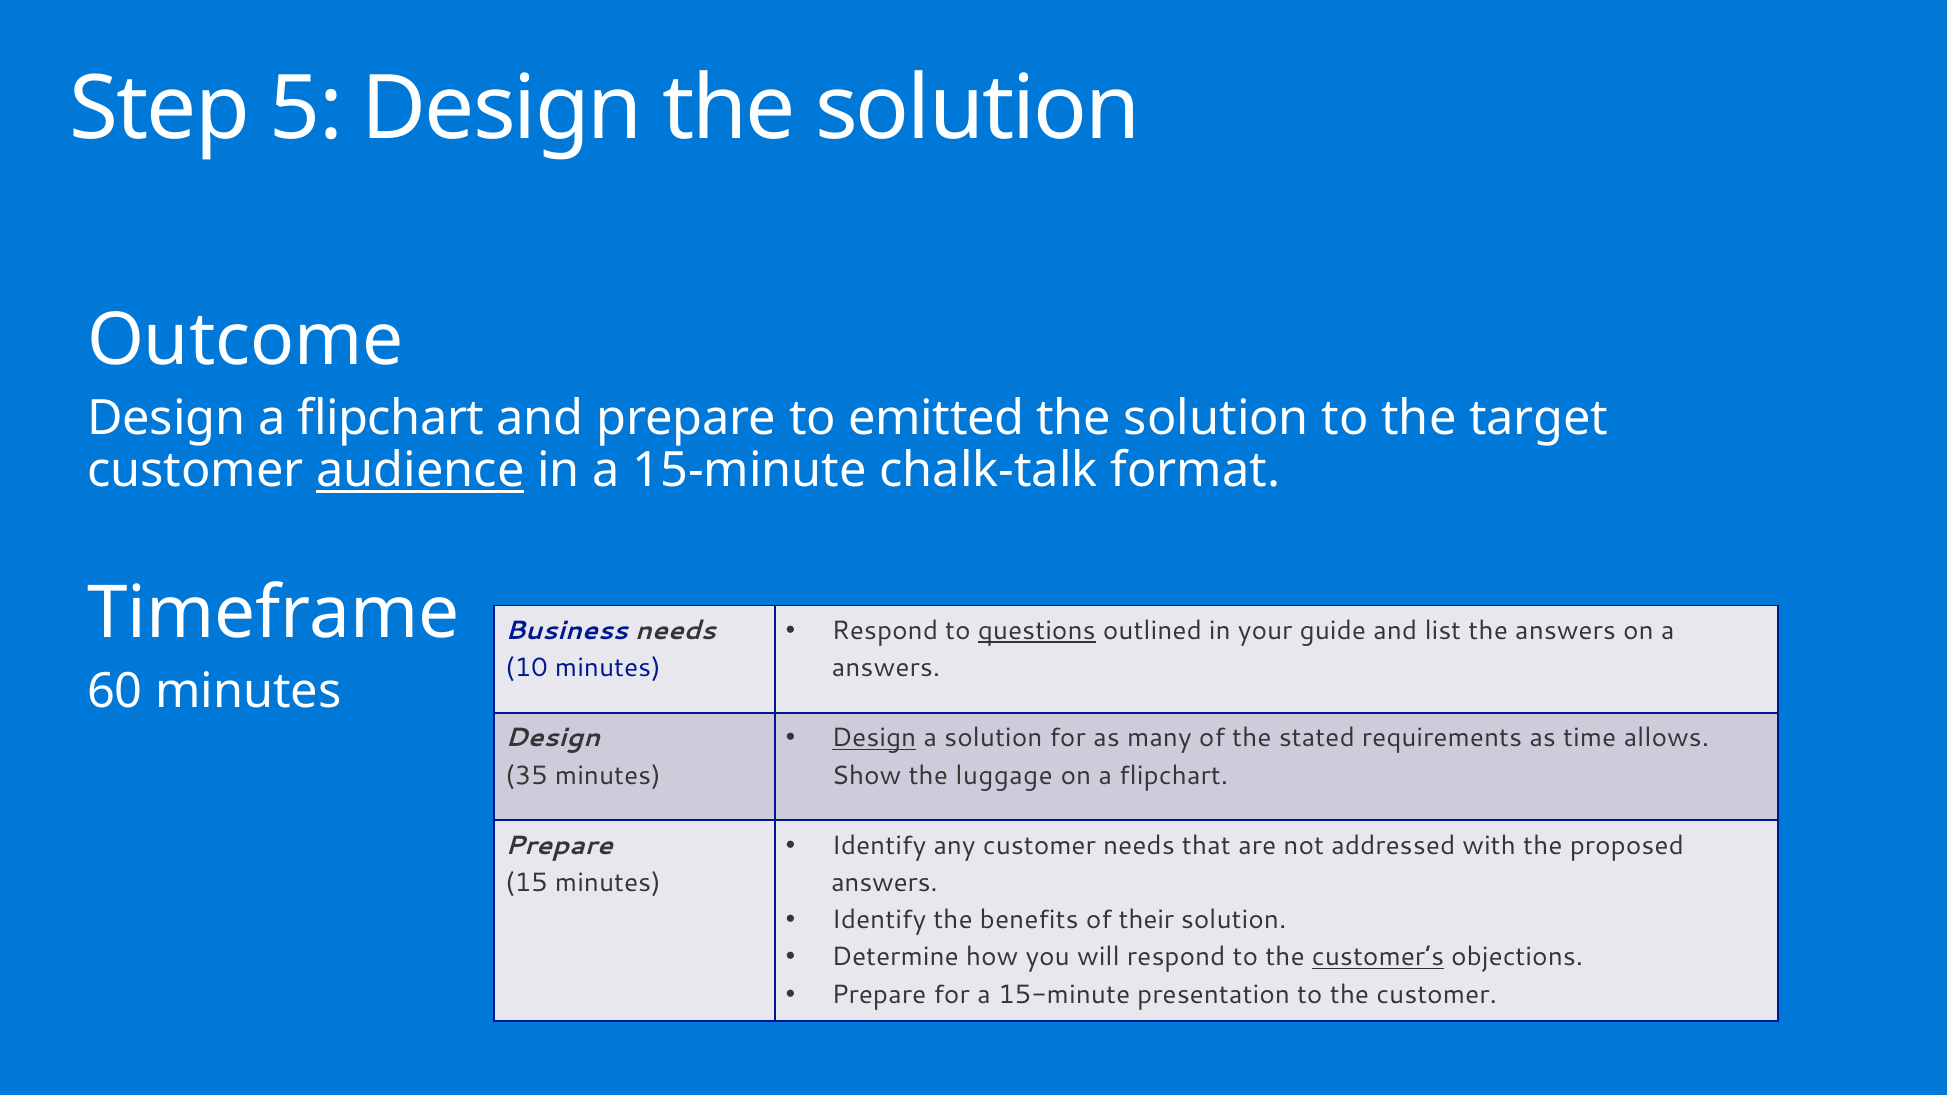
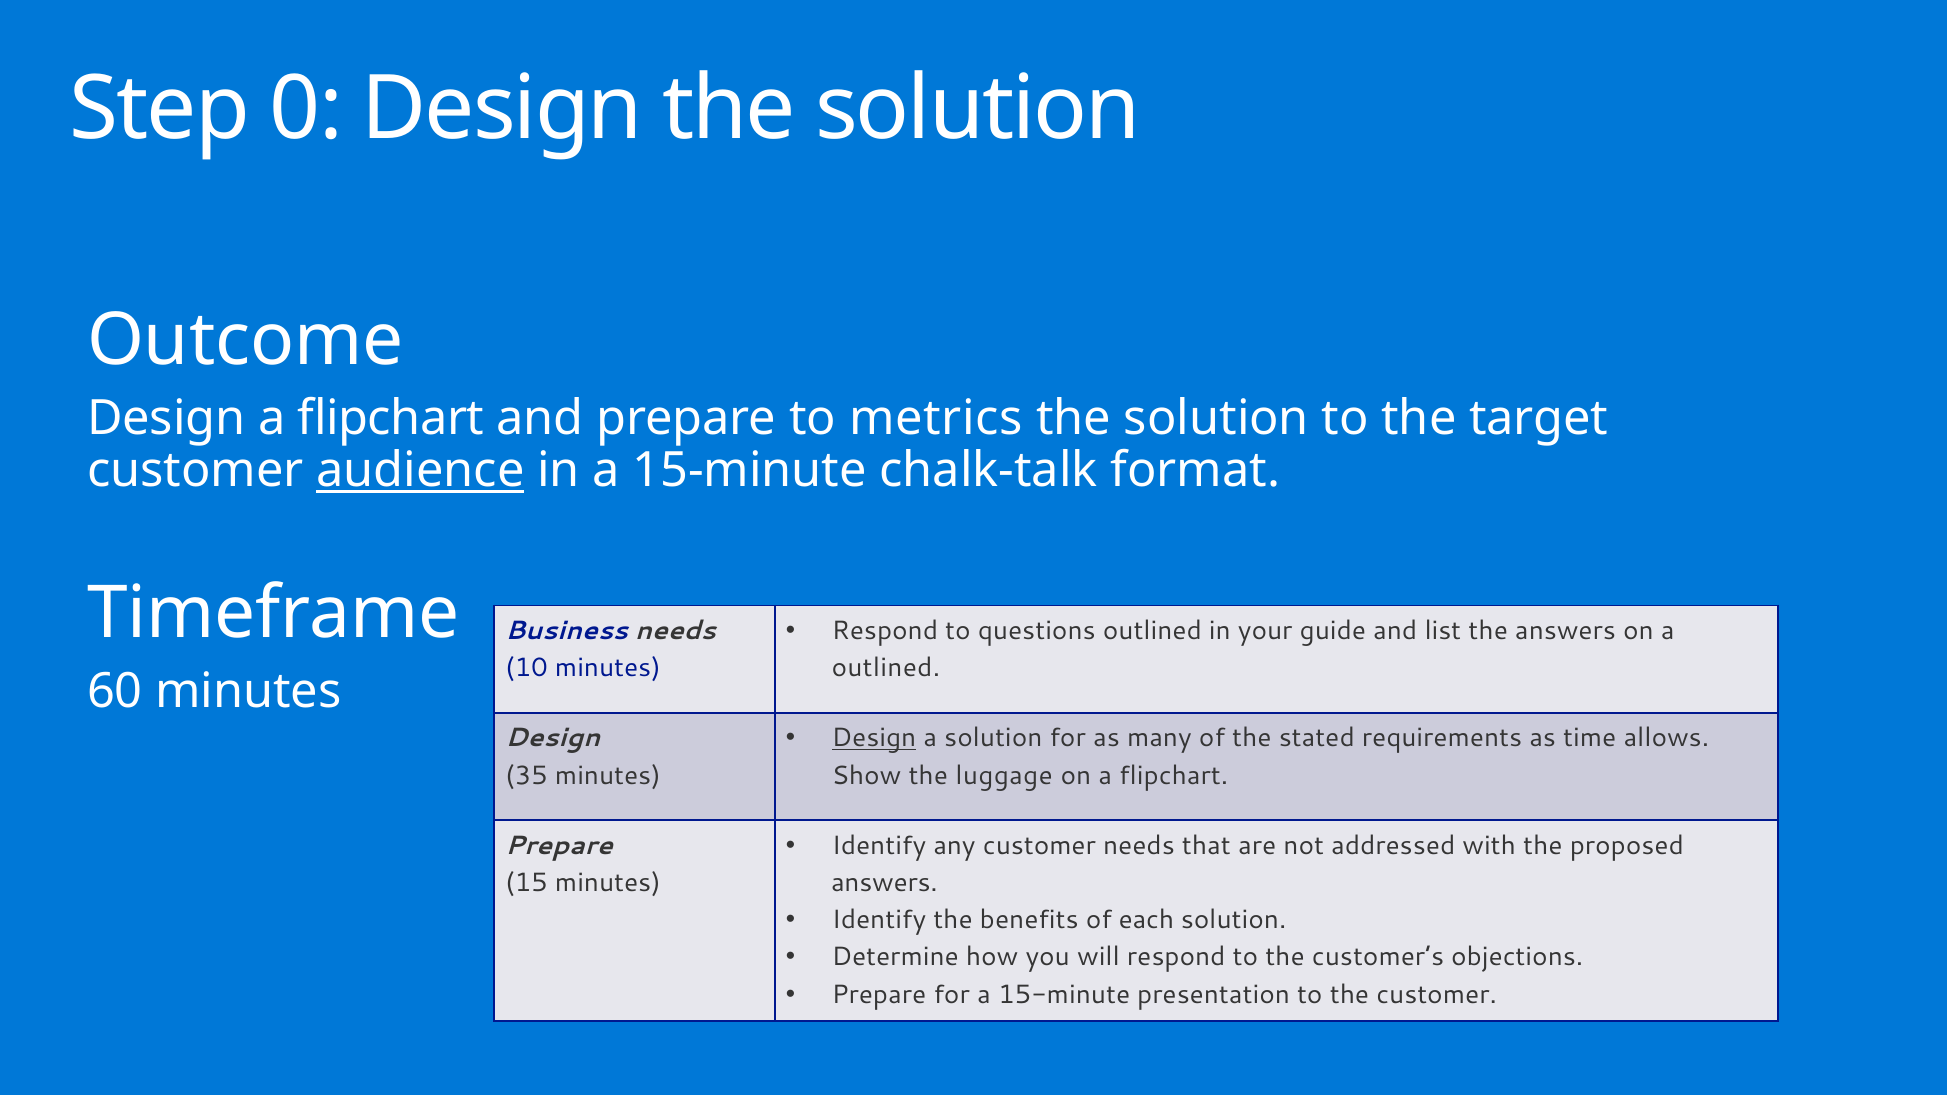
5: 5 -> 0 (307, 109)
emitted: emitted -> metrics (936, 418)
questions underline: present -> none (1037, 631)
answers: answers -> outlined (886, 668)
their: their -> each (1146, 920)
customer’s underline: present -> none (1378, 957)
